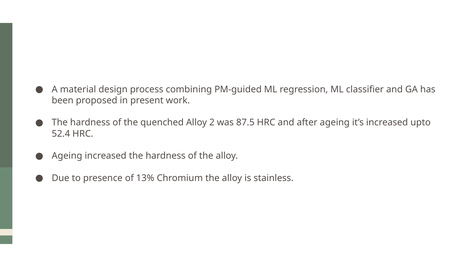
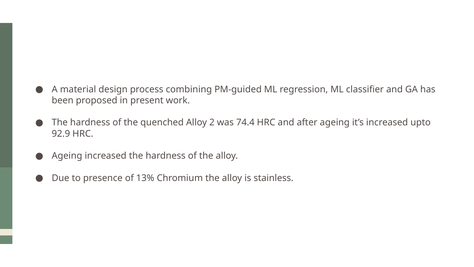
87.5: 87.5 -> 74.4 (245, 122)
52.4: 52.4 -> 92.9 (61, 133)
